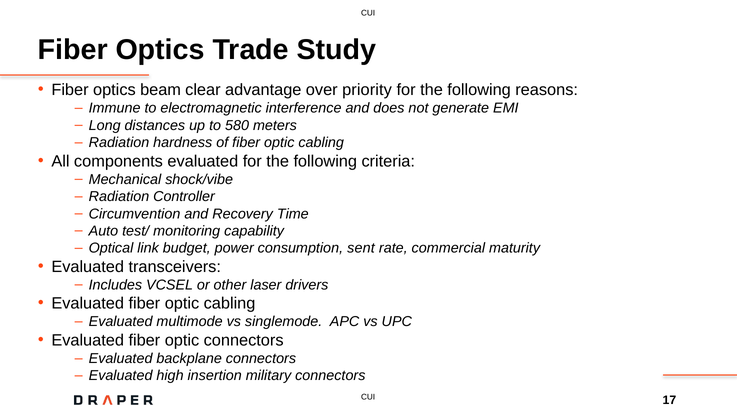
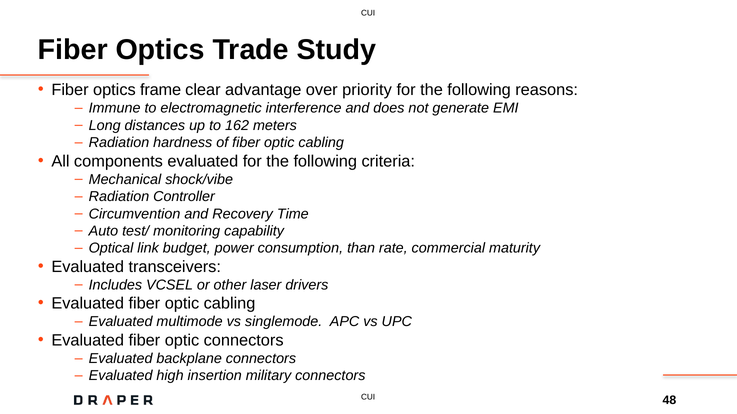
beam: beam -> frame (161, 90)
580: 580 -> 162 (237, 126)
sent: sent -> than (361, 248)
17: 17 -> 48 (669, 401)
